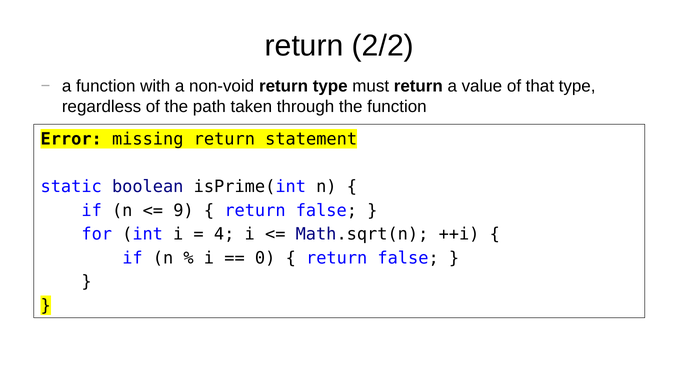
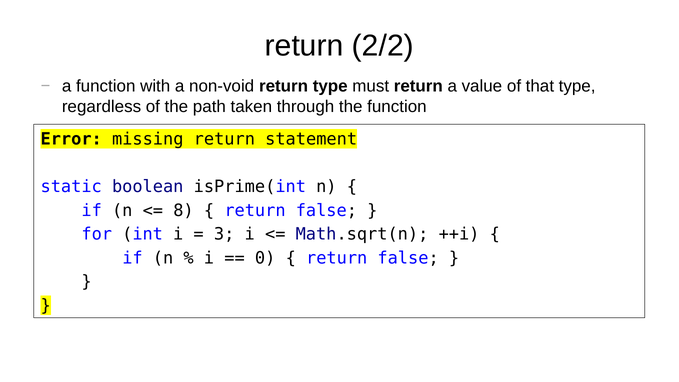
9: 9 -> 8 (183, 210)
4: 4 -> 3 (224, 234)
